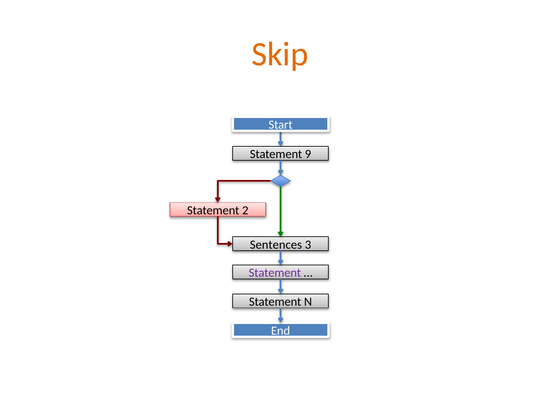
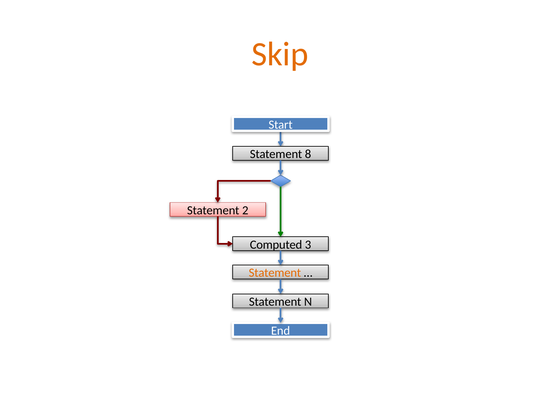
9: 9 -> 8 (308, 154)
Sentences: Sentences -> Computed (276, 245)
Statement colour: purple -> orange (275, 273)
